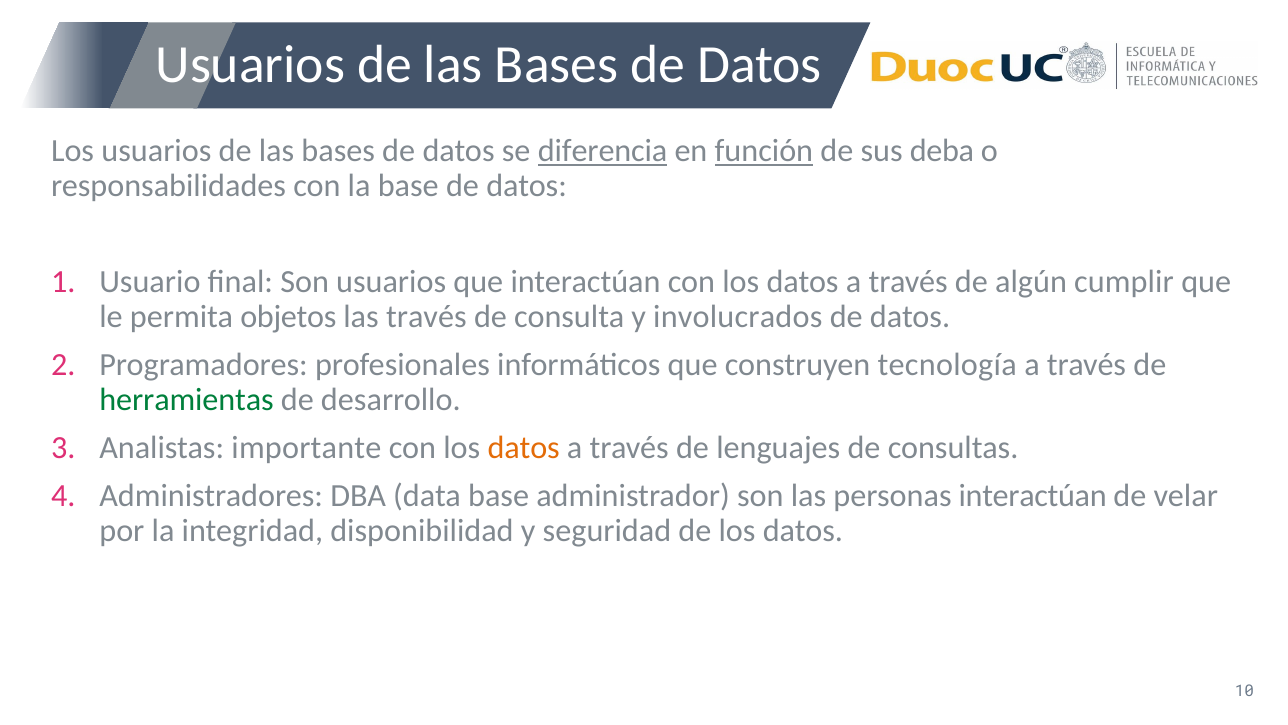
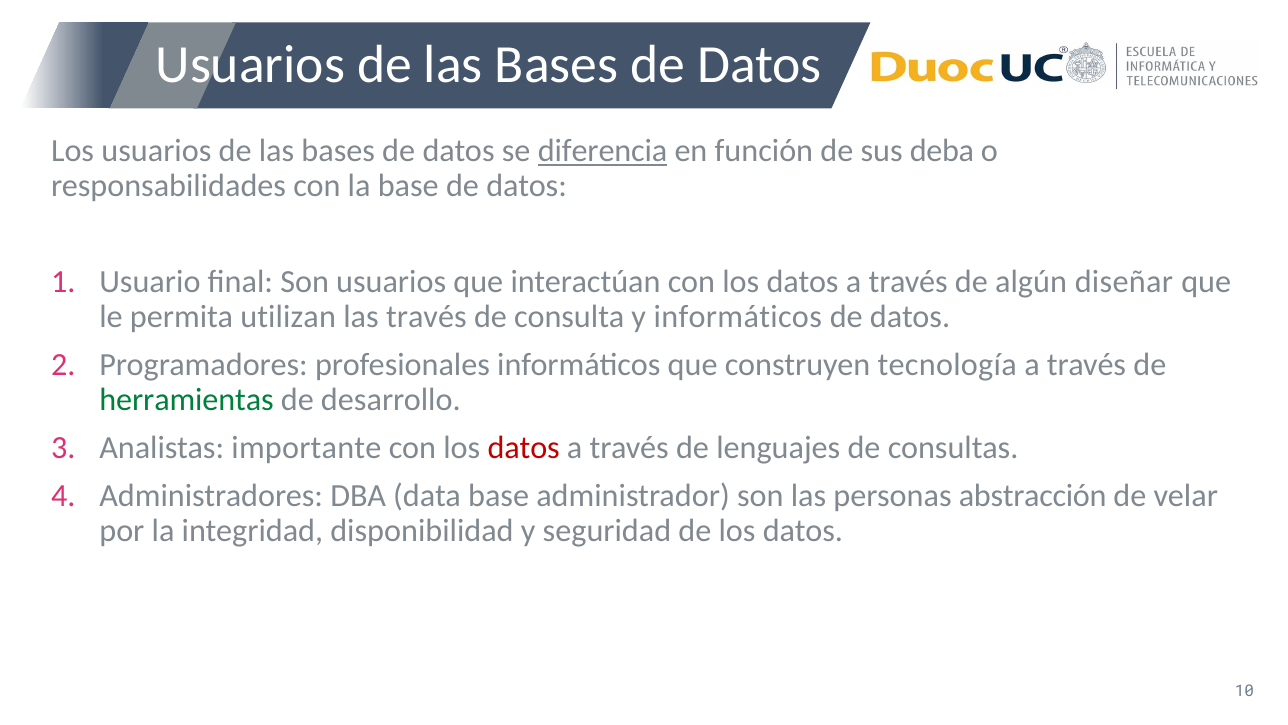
función underline: present -> none (764, 151)
cumplir: cumplir -> diseñar (1124, 282)
objetos: objetos -> utilizan (288, 317)
y involucrados: involucrados -> informáticos (738, 317)
datos colour: orange -> red (524, 448)
personas interactúan: interactúan -> abstracción (1033, 496)
